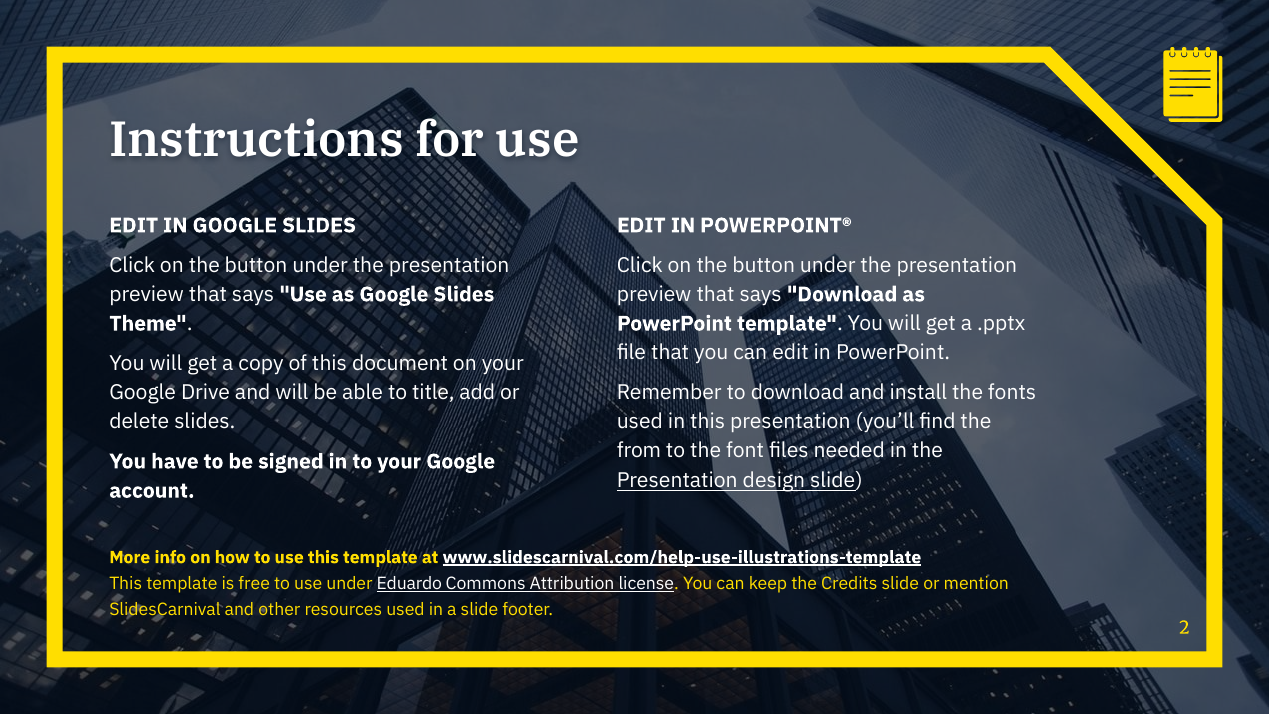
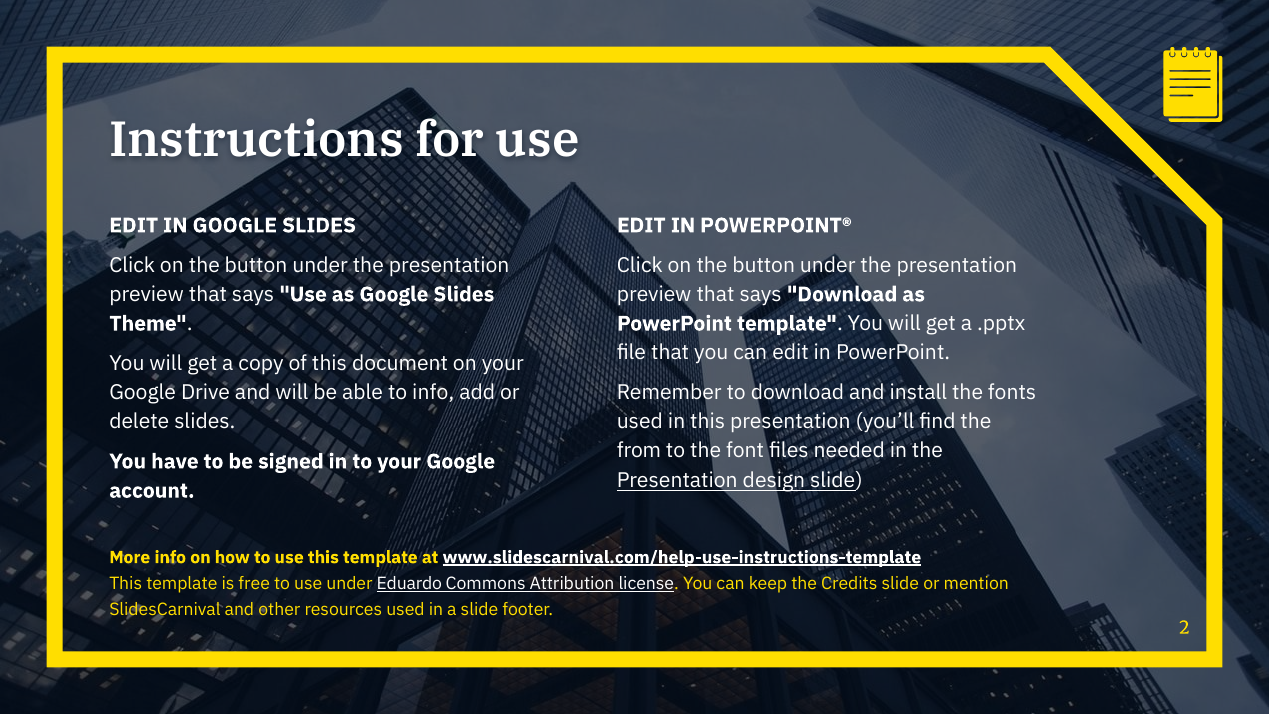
to title: title -> info (433, 392)
www.slidescarnival.com/help-use-illustrations-template: www.slidescarnival.com/help-use-illustrations-template -> www.slidescarnival.com/help-use-instructions-template (682, 557)
